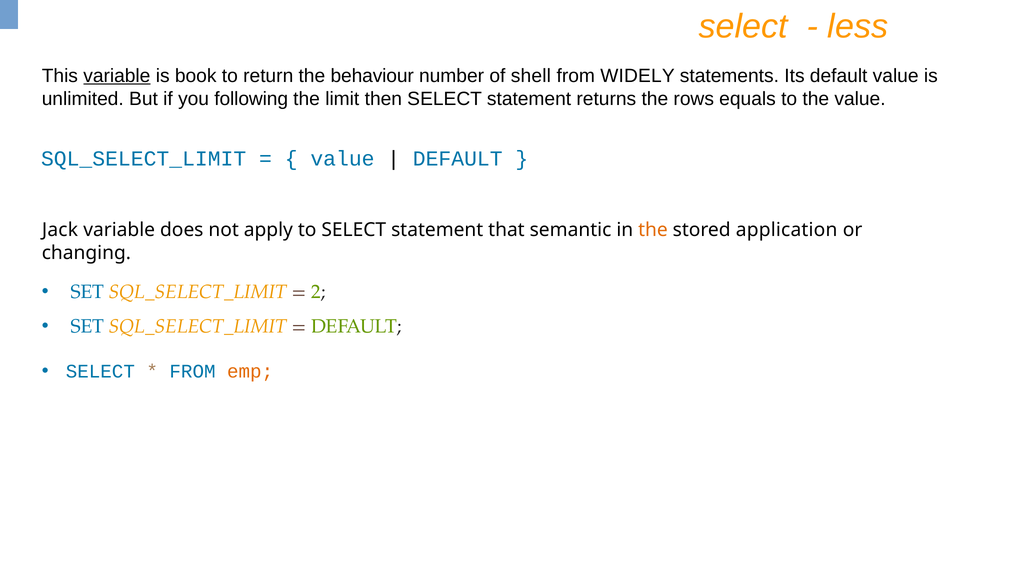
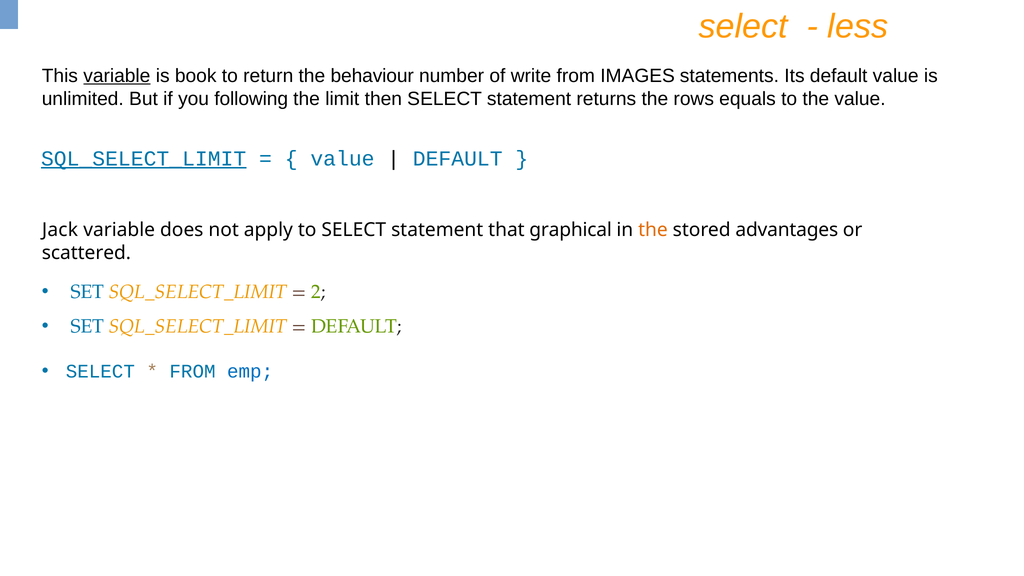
shell: shell -> write (531, 76)
WIDELY: WIDELY -> IMAGES (638, 76)
SQL_SELECT_LIMIT underline: none -> present (144, 159)
semantic: semantic -> graphical (571, 230)
application: application -> advantages (787, 230)
changing: changing -> scattered (86, 253)
emp colour: orange -> blue (250, 372)
